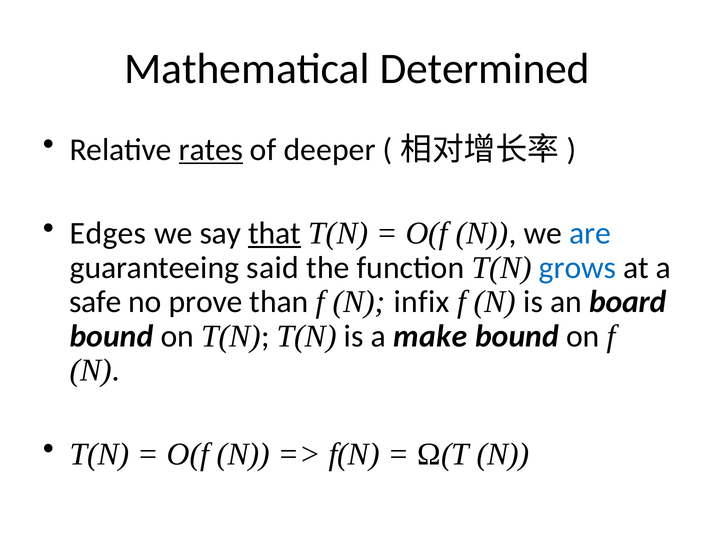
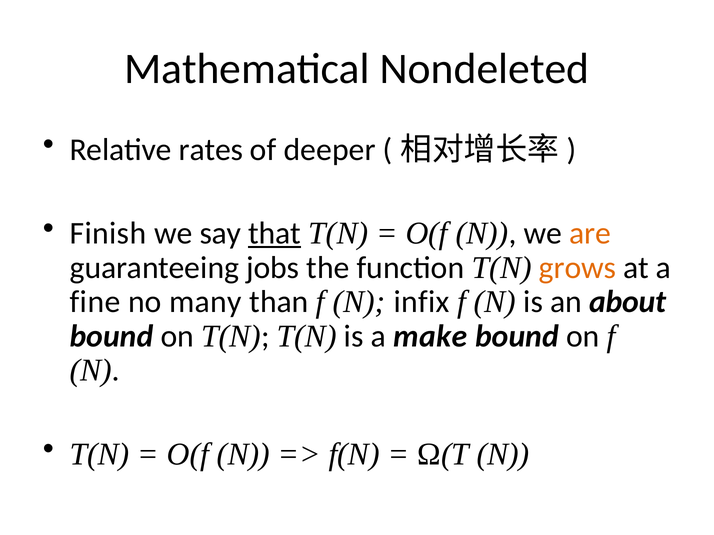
Determined: Determined -> Nondeleted (485, 69)
rates underline: present -> none (211, 150)
Edges: Edges -> Finish (108, 234)
are colour: blue -> orange (590, 234)
said: said -> jobs (273, 268)
grows colour: blue -> orange (578, 268)
safe: safe -> fine (95, 302)
prove: prove -> many (205, 302)
board: board -> about (628, 302)
